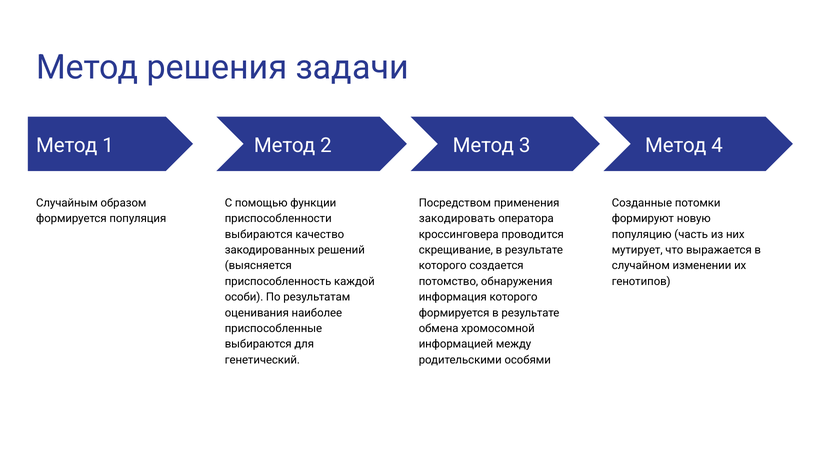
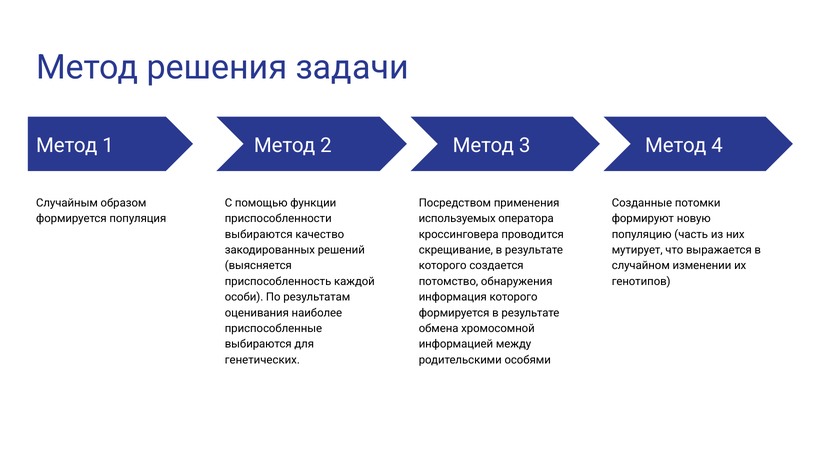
закодировать: закодировать -> используемых (457, 219)
генетический: генетический -> генетических (262, 360)
